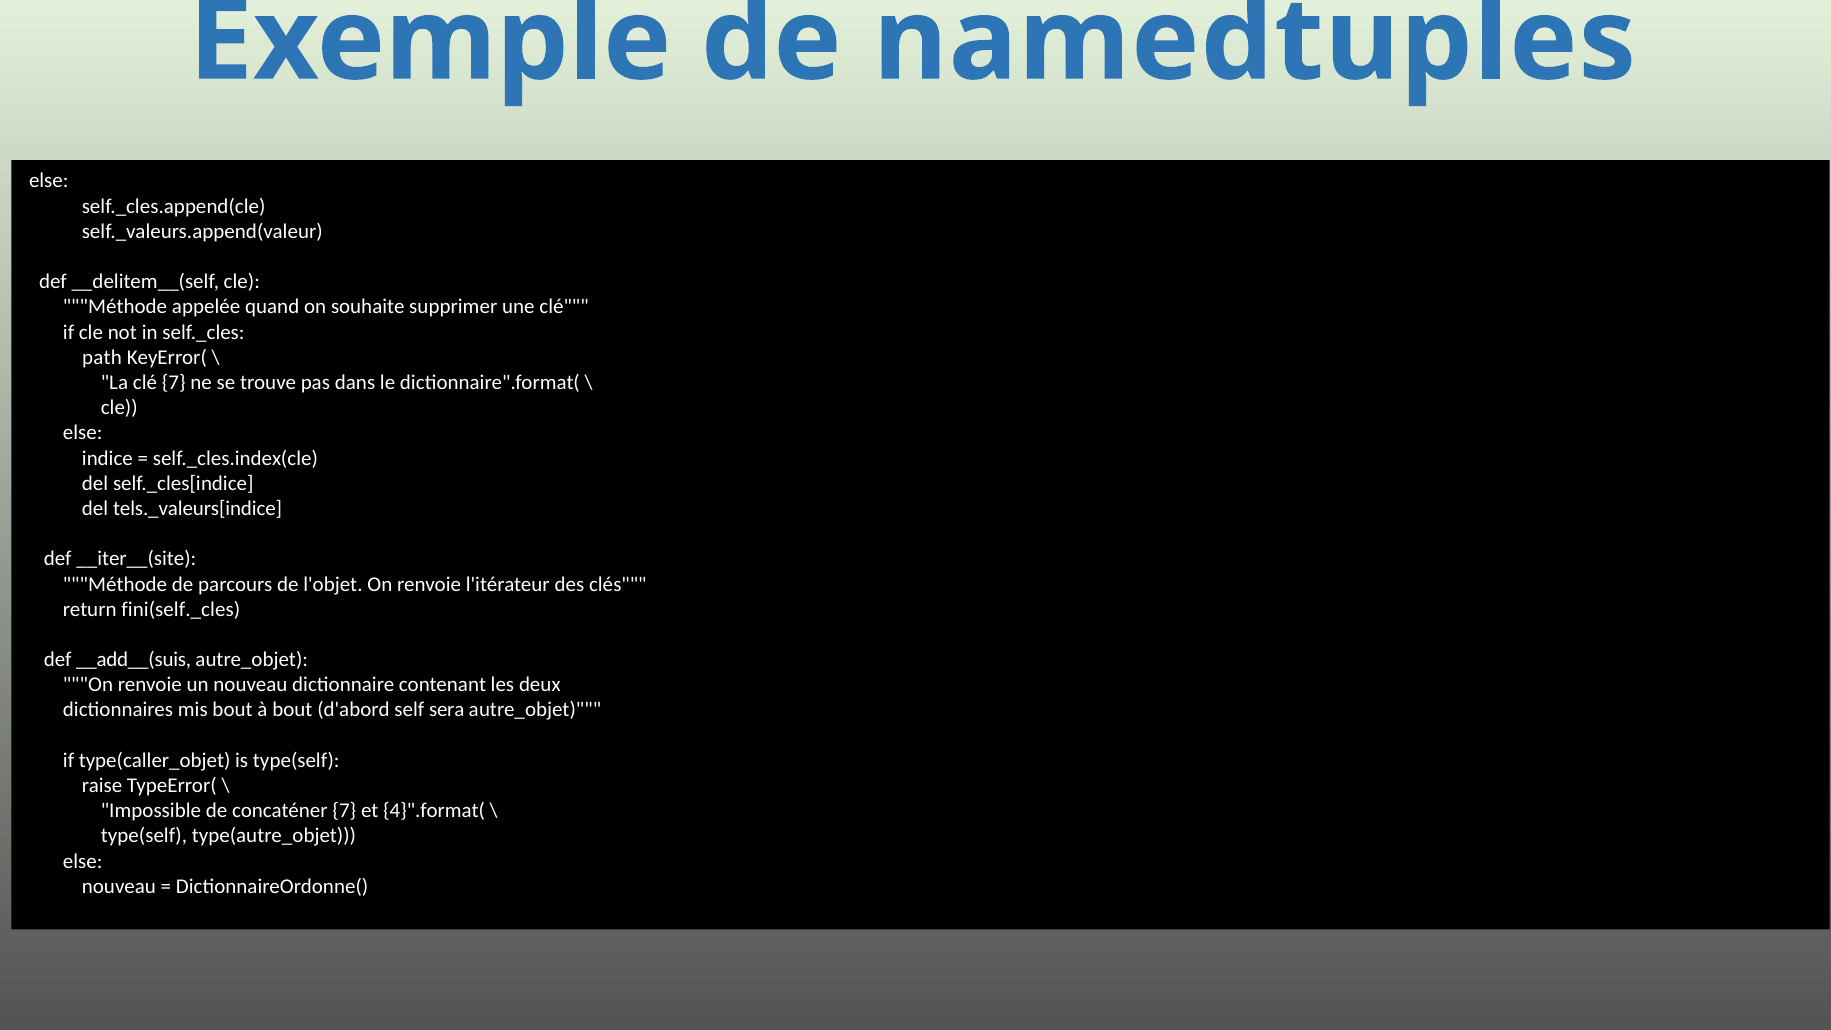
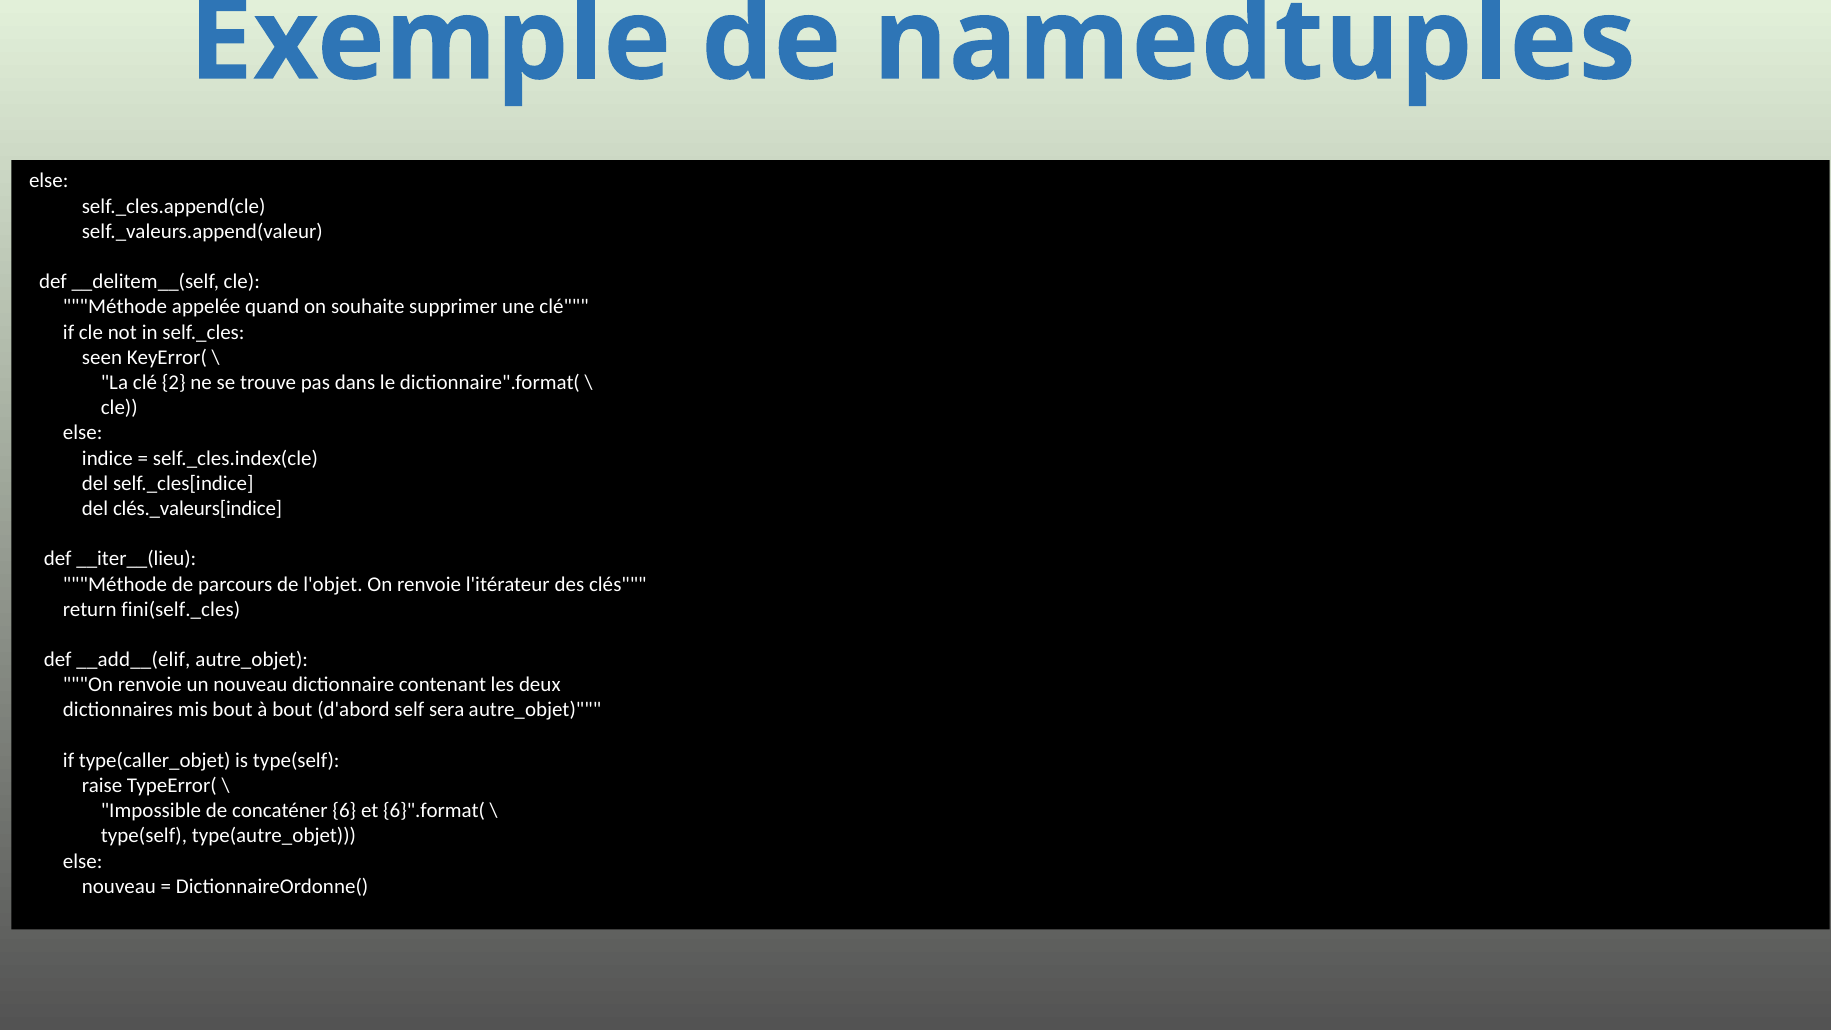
path: path -> seen (102, 357)
clé 7: 7 -> 2 (174, 383)
tels._valeurs[indice: tels._valeurs[indice -> clés._valeurs[indice (198, 508)
__iter__(site: __iter__(site -> __iter__(lieu (136, 559)
__add__(suis: __add__(suis -> __add__(elif (133, 660)
concaténer 7: 7 -> 6 (344, 811)
4}".format(: 4}".format( -> 6}".format( (434, 811)
